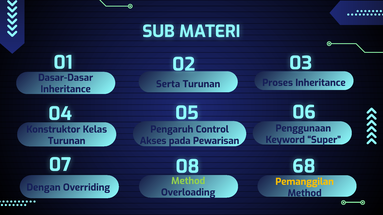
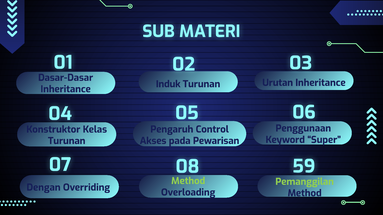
Proses: Proses -> Urutan (278, 83)
Serta: Serta -> Induk (168, 84)
68: 68 -> 59 (304, 167)
Pemanggilan colour: yellow -> light green (305, 182)
